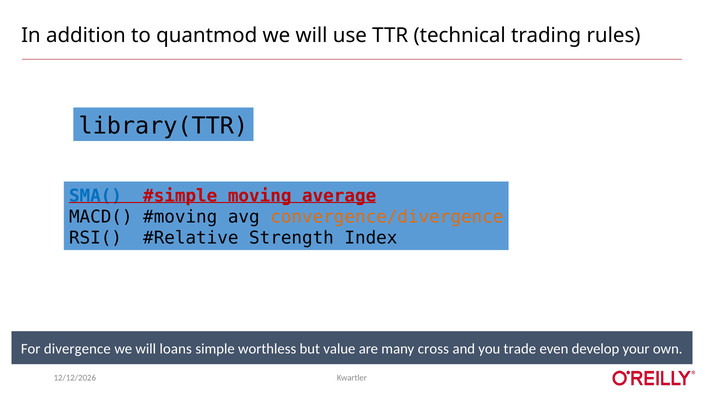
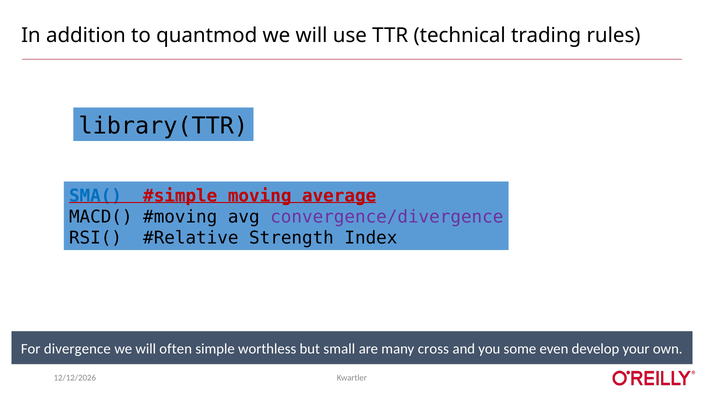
convergence/divergence colour: orange -> purple (387, 217)
loans: loans -> often (176, 349)
value: value -> small (339, 349)
trade: trade -> some (520, 349)
